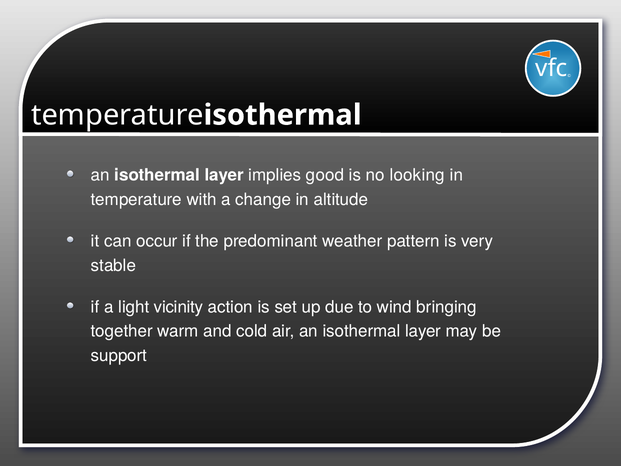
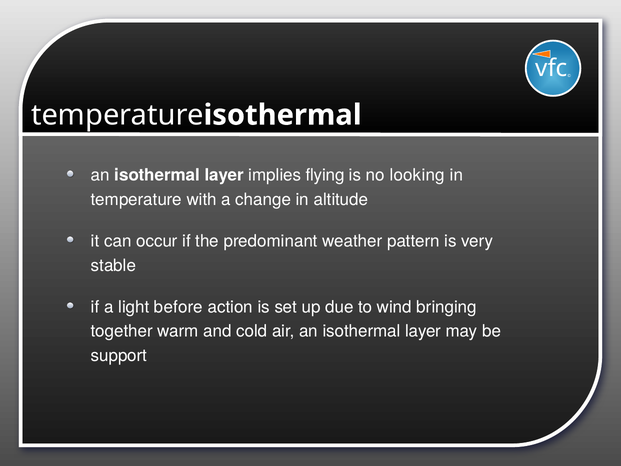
good: good -> flying (325, 175)
vicinity: vicinity -> before (178, 307)
